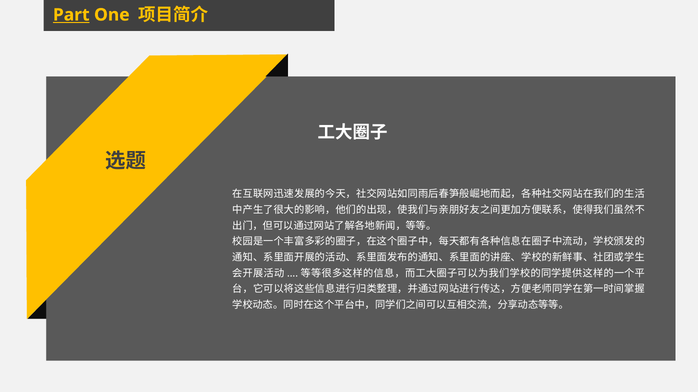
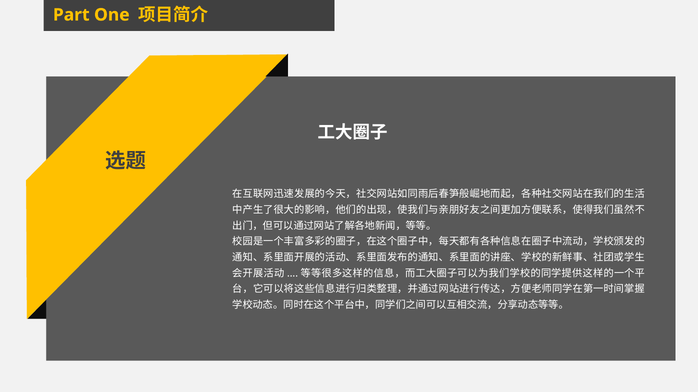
Part underline: present -> none (71, 15)
